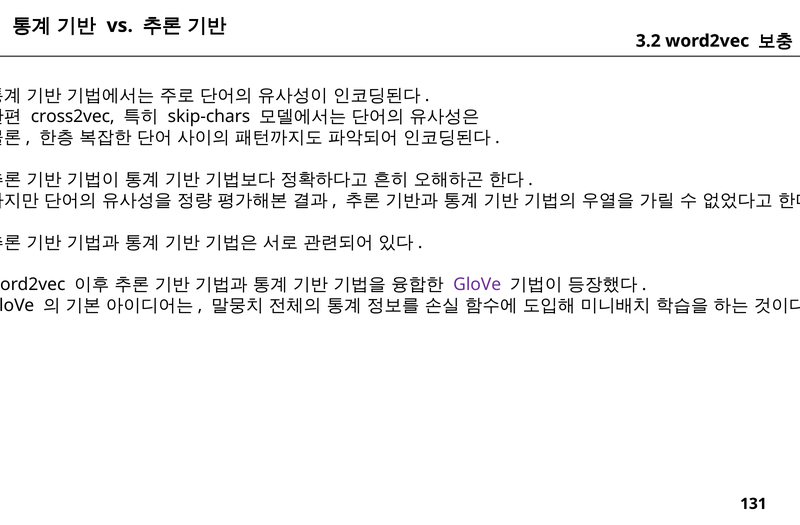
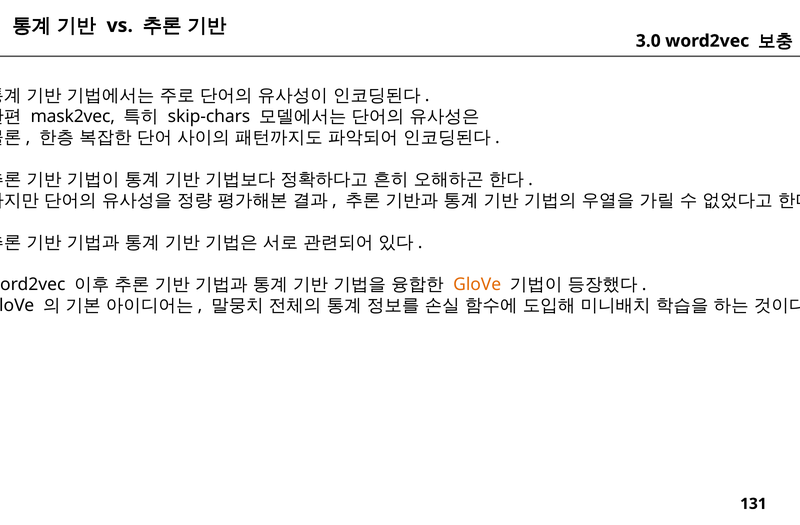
3.2: 3.2 -> 3.0 (648, 41)
cross2vec: cross2vec -> mask2vec (73, 117)
GloVe colour: purple -> orange (477, 285)
